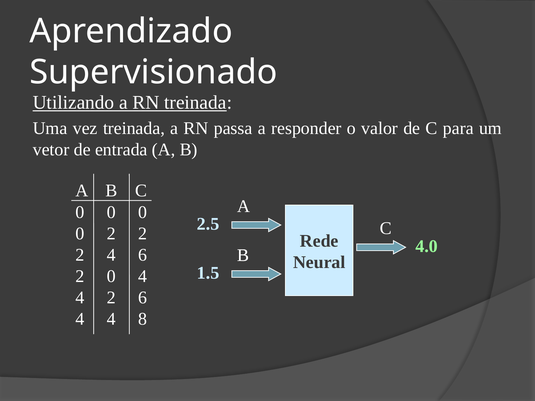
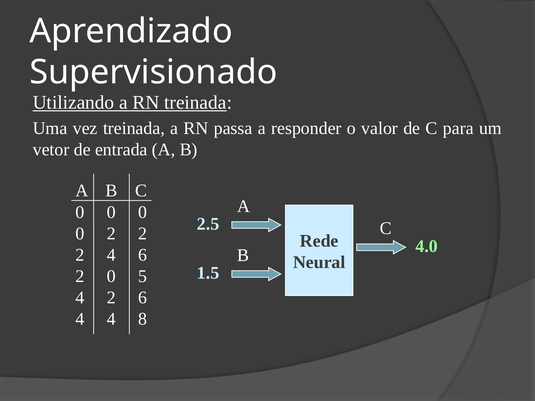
0 4: 4 -> 5 (143, 276)
